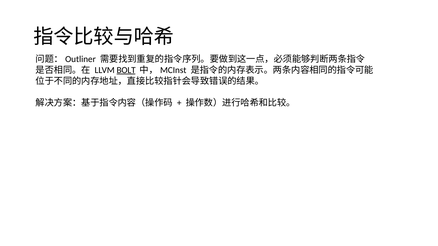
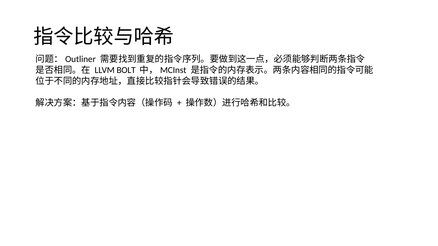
BOLT underline: present -> none (126, 70)
